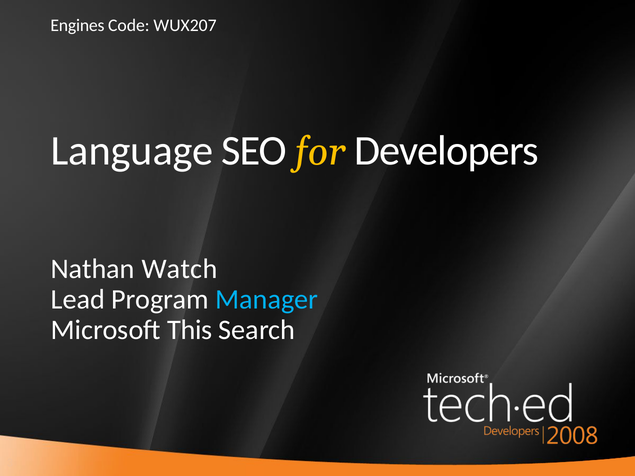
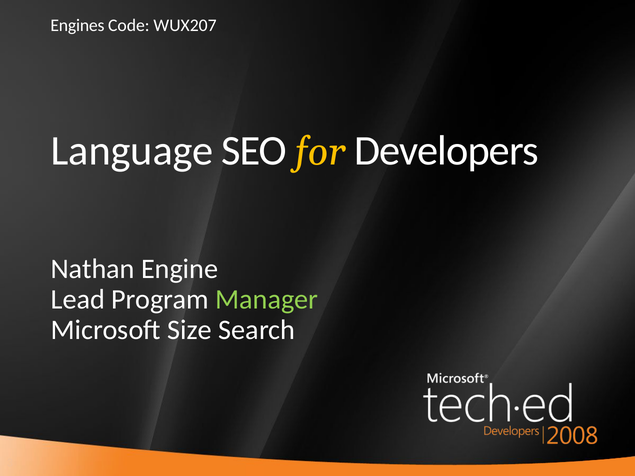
Watch: Watch -> Engine (180, 269)
Manager colour: light blue -> light green (267, 300)
This: This -> Size (190, 330)
